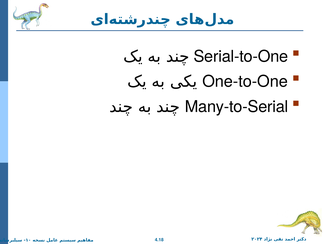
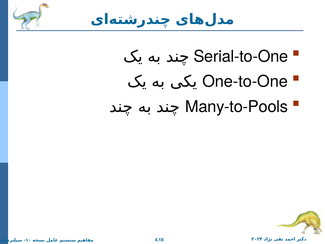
Many-to-Serial: Many-to-Serial -> Many-to-Pools (237, 107)
